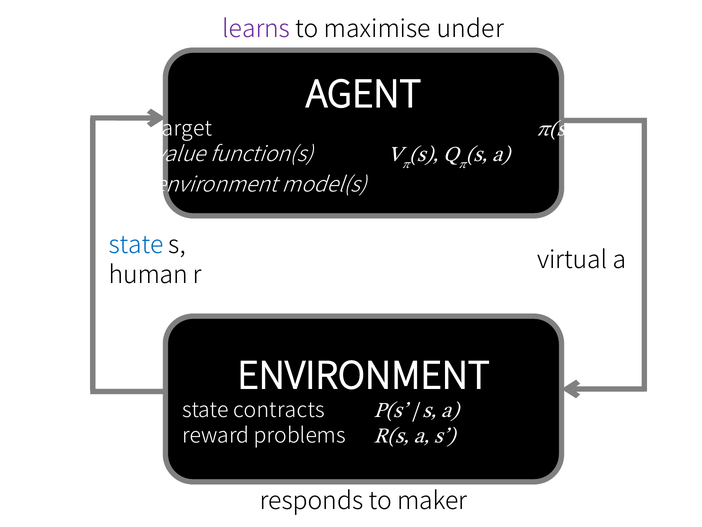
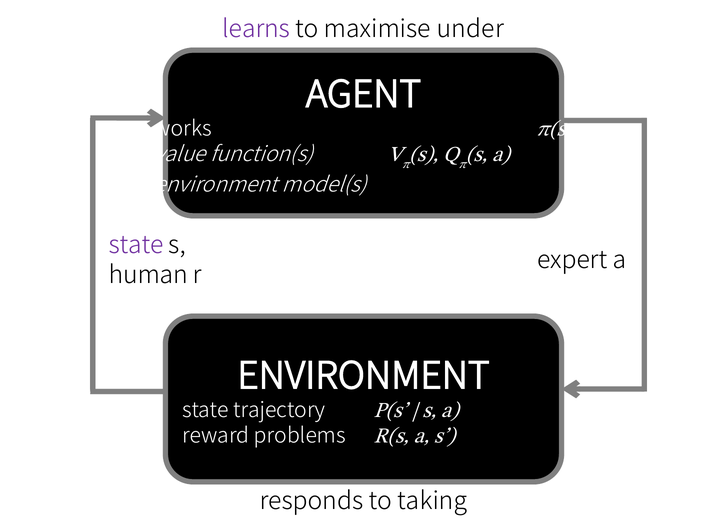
target: target -> works (183, 129)
state colour: blue -> purple (136, 245)
virtual: virtual -> expert (572, 260)
contracts: contracts -> trajectory (279, 410)
maker: maker -> taking (432, 501)
